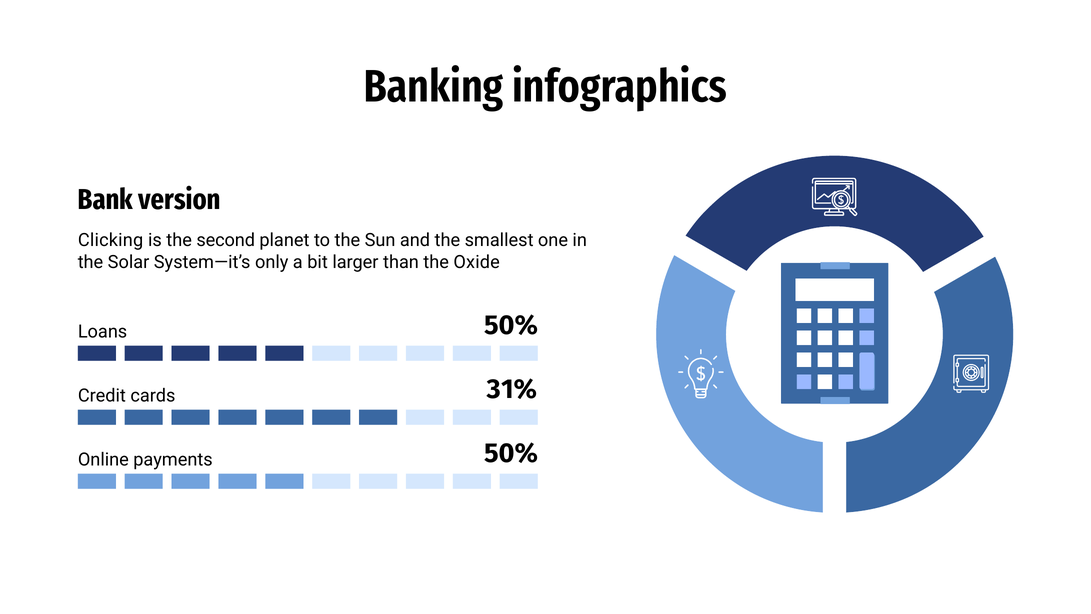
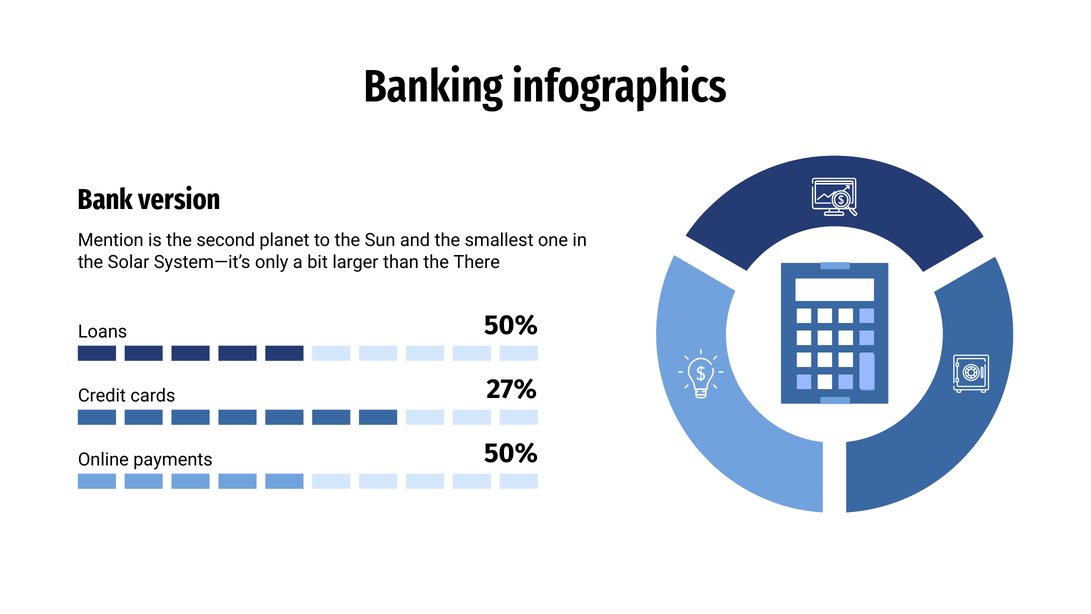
Clicking: Clicking -> Mention (111, 240)
Oxide: Oxide -> There (477, 262)
31%: 31% -> 27% (512, 389)
